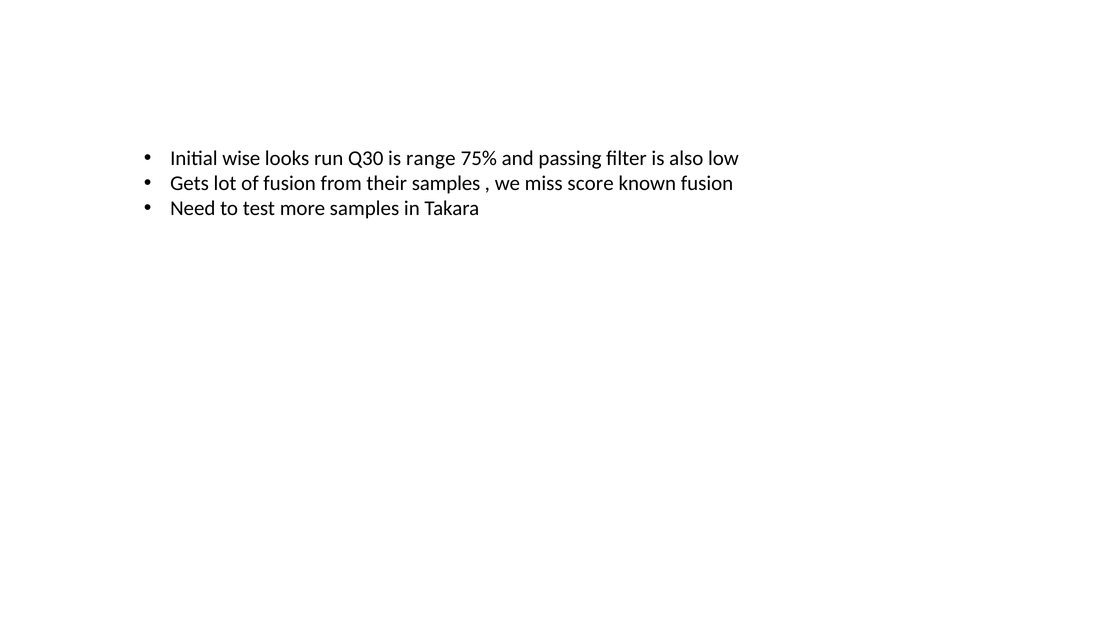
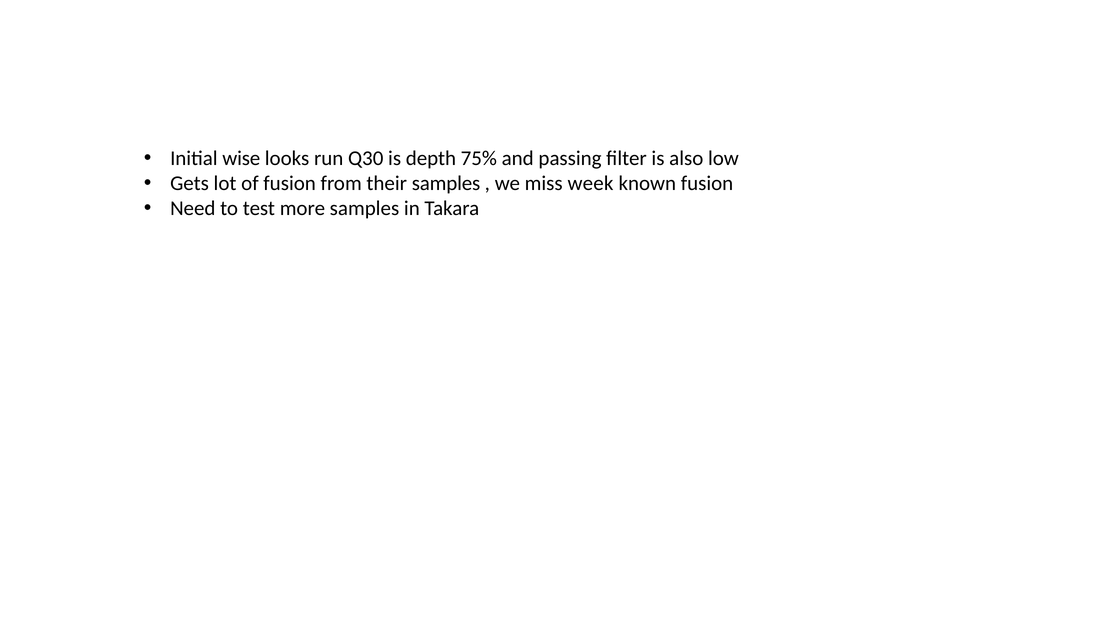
range: range -> depth (431, 158)
score: score -> week (591, 183)
